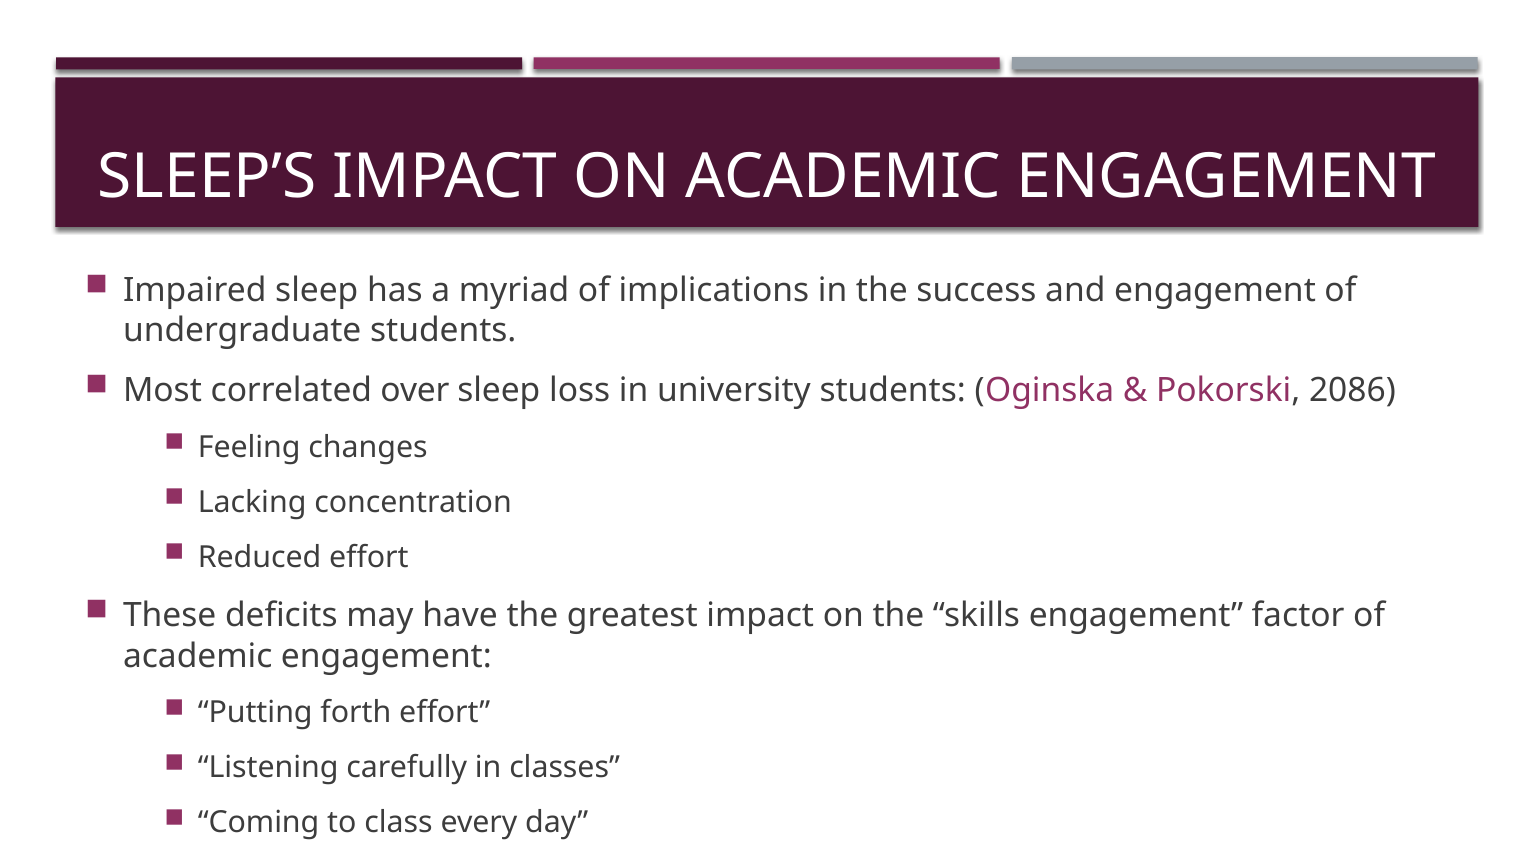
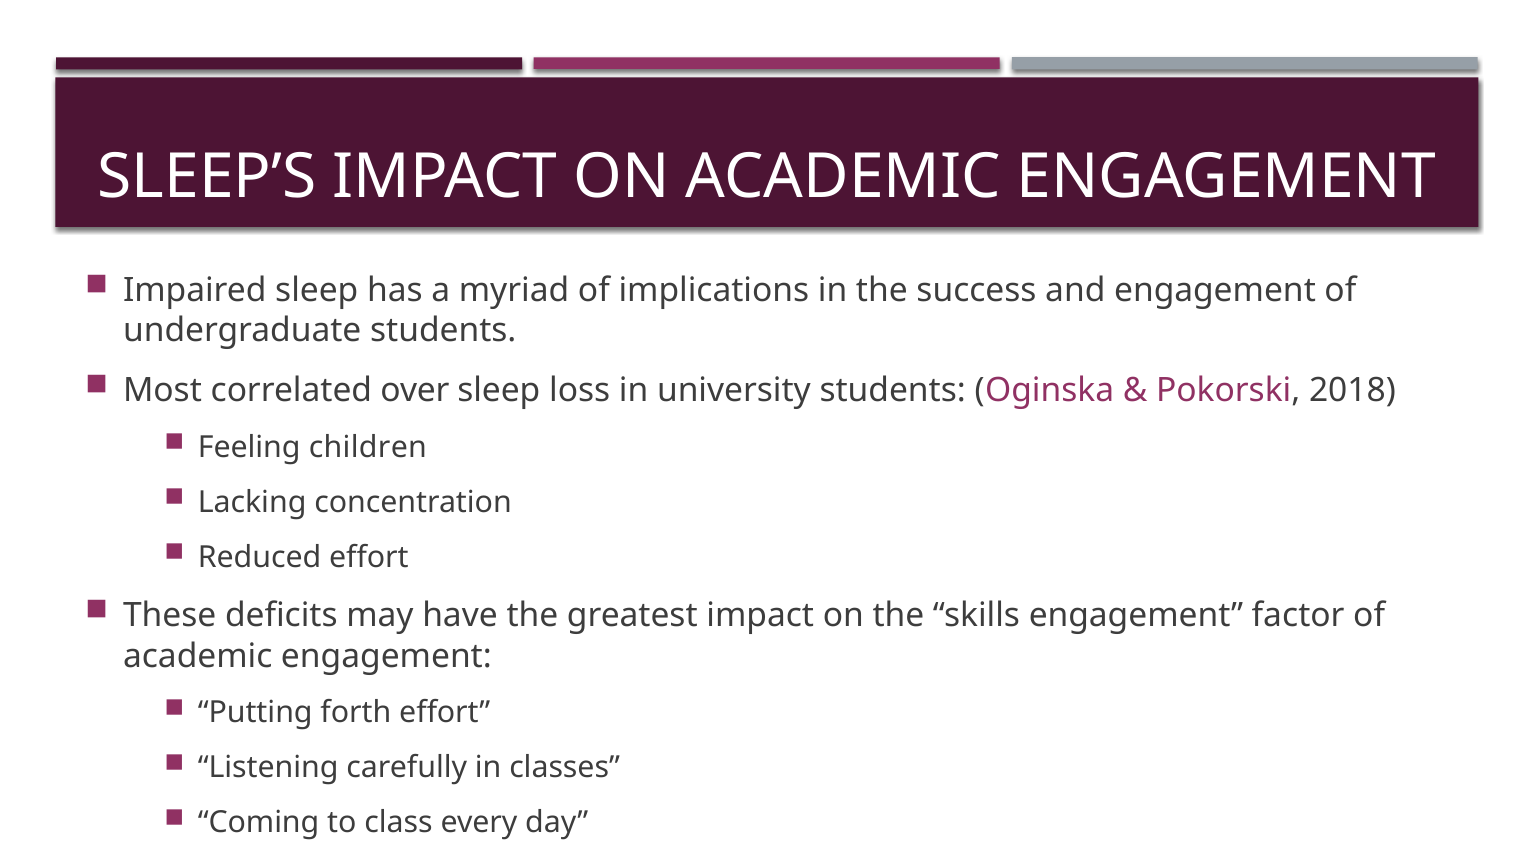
2086: 2086 -> 2018 (1352, 391)
changes: changes -> children (368, 447)
